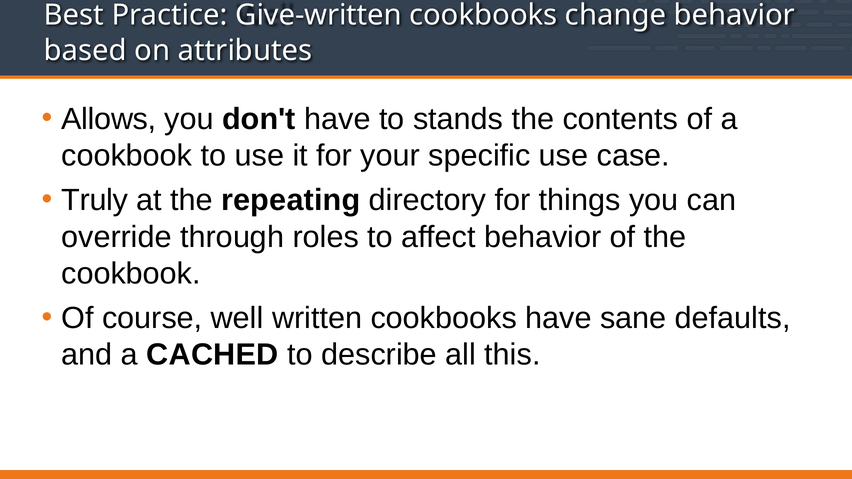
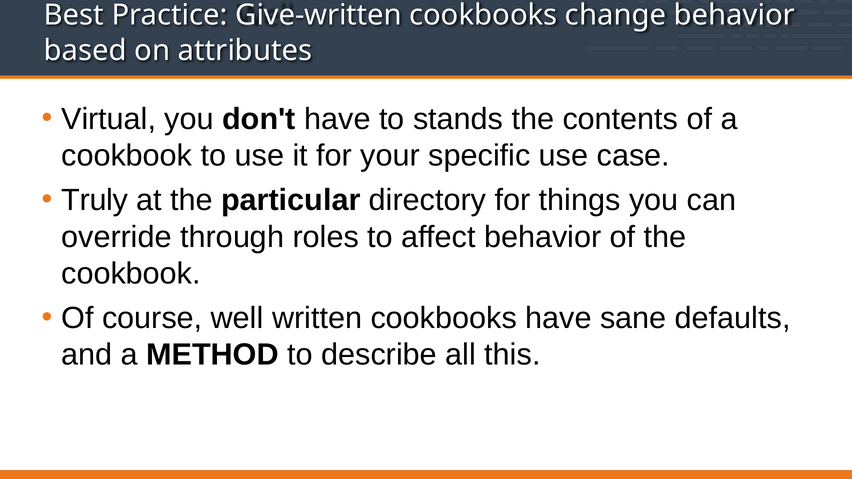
Allows: Allows -> Virtual (109, 119)
repeating: repeating -> particular (291, 200)
CACHED: CACHED -> METHOD (213, 355)
